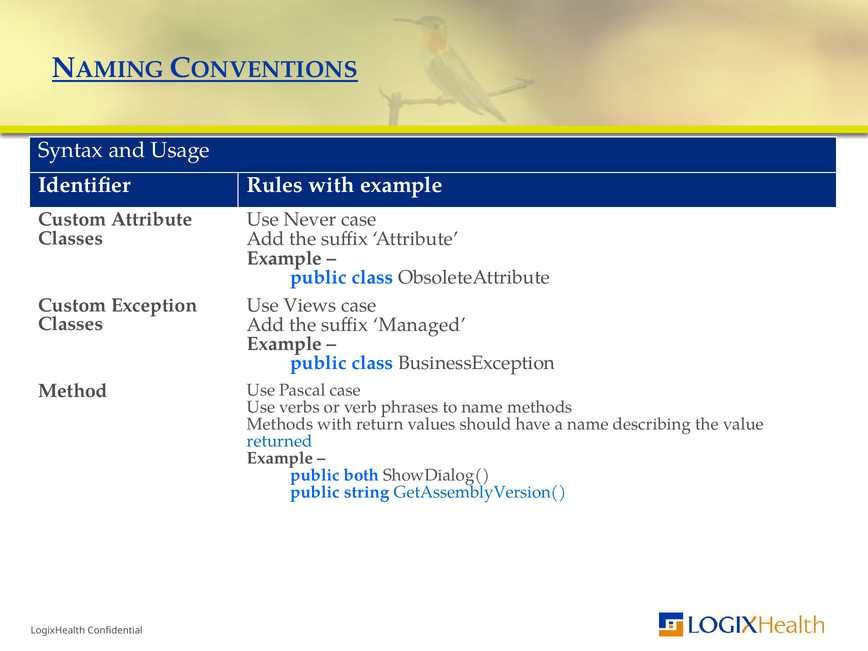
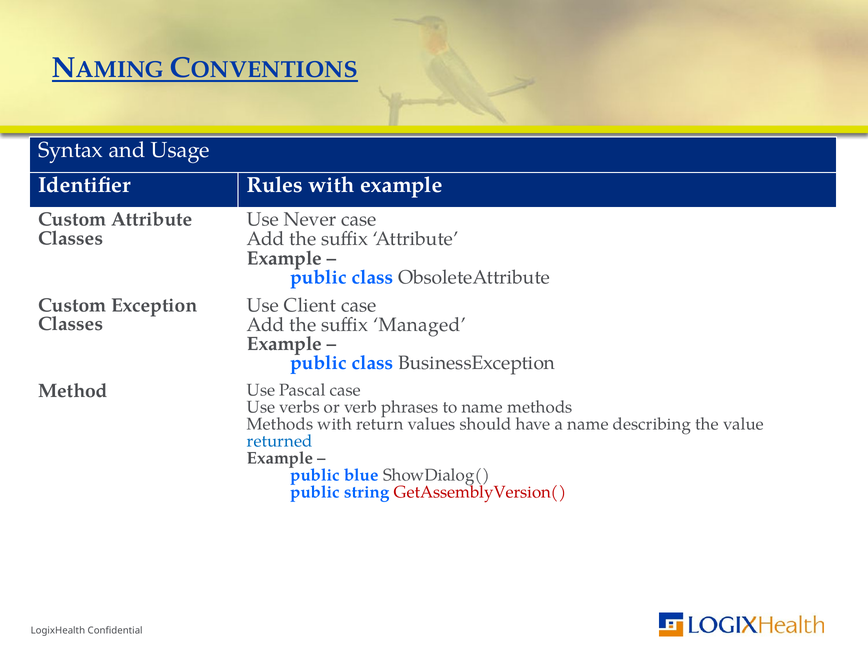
Views: Views -> Client (310, 305)
both: both -> blue (361, 475)
GetAssemblyVersion( colour: blue -> red (480, 492)
